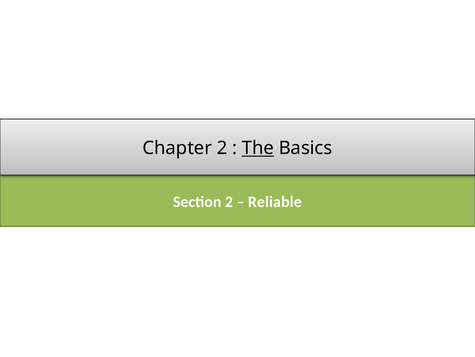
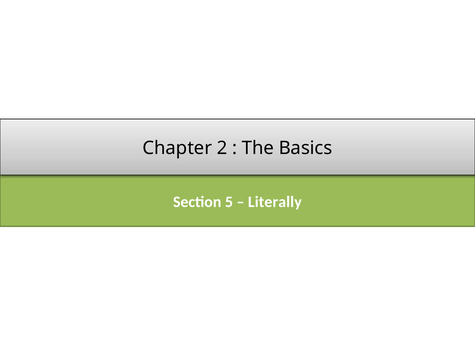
The underline: present -> none (258, 148)
Section 2: 2 -> 5 (229, 201)
Reliable: Reliable -> Literally (275, 201)
